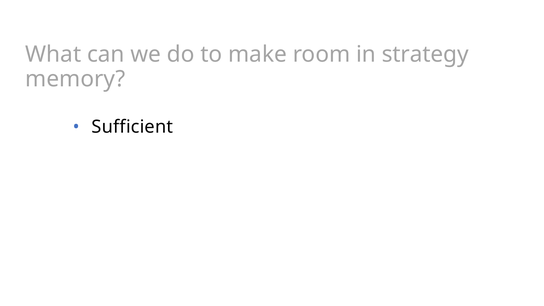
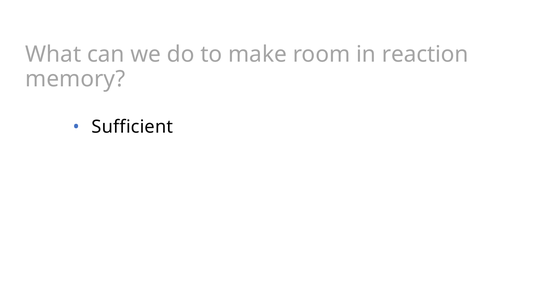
strategy: strategy -> reaction (425, 54)
